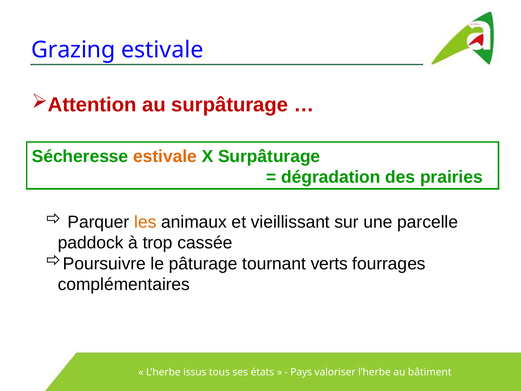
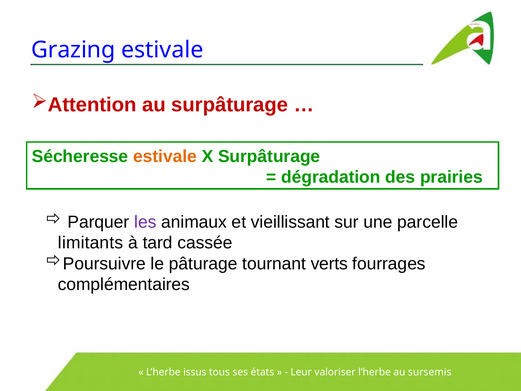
les colour: orange -> purple (145, 222)
paddock: paddock -> limitants (91, 243)
trop: trop -> tard (158, 243)
Pays: Pays -> Leur (301, 372)
bâtiment: bâtiment -> sursemis (430, 372)
